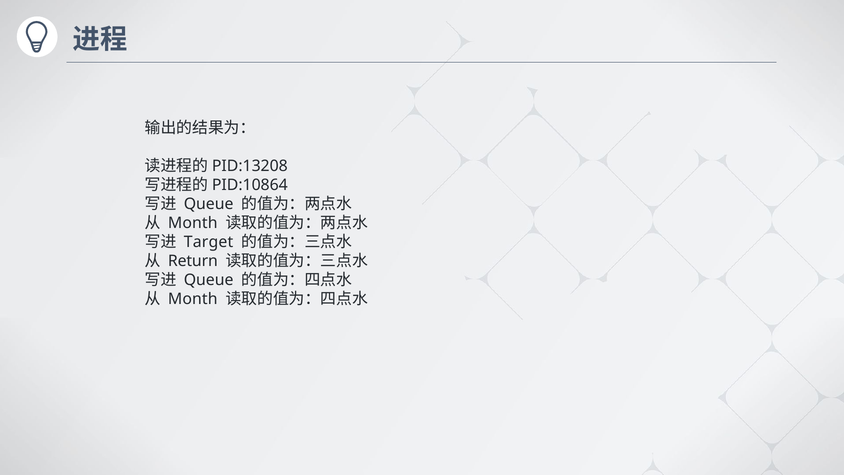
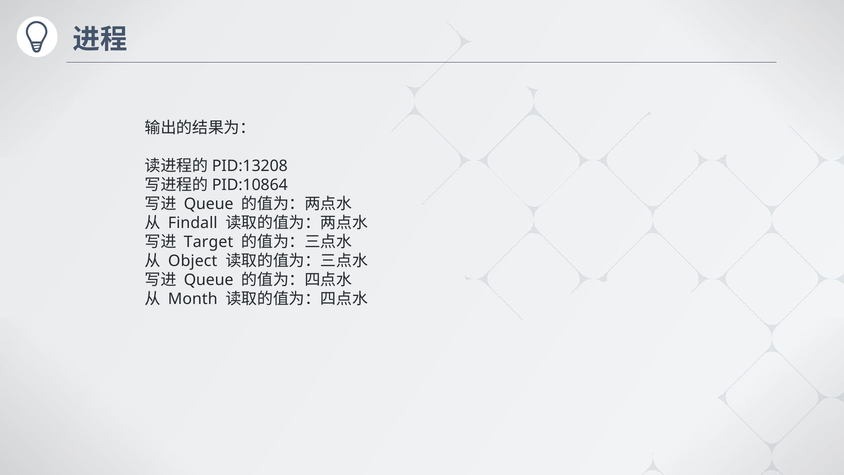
Month: Month -> Findall (193, 223)
Return: Return -> Object (193, 261)
